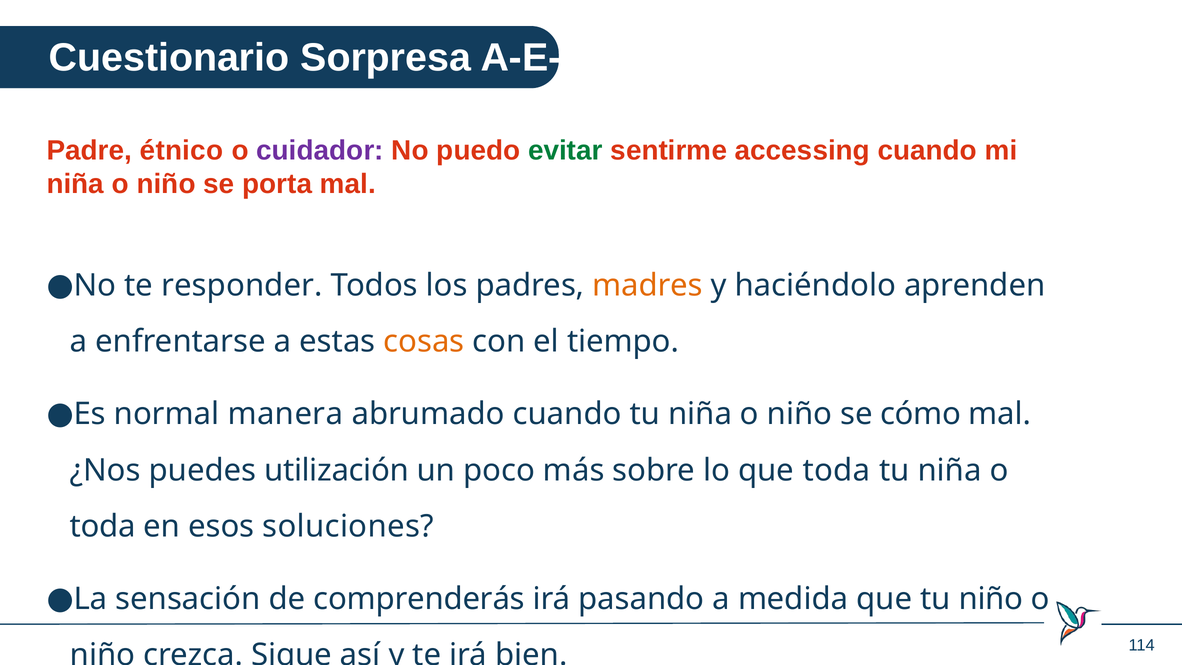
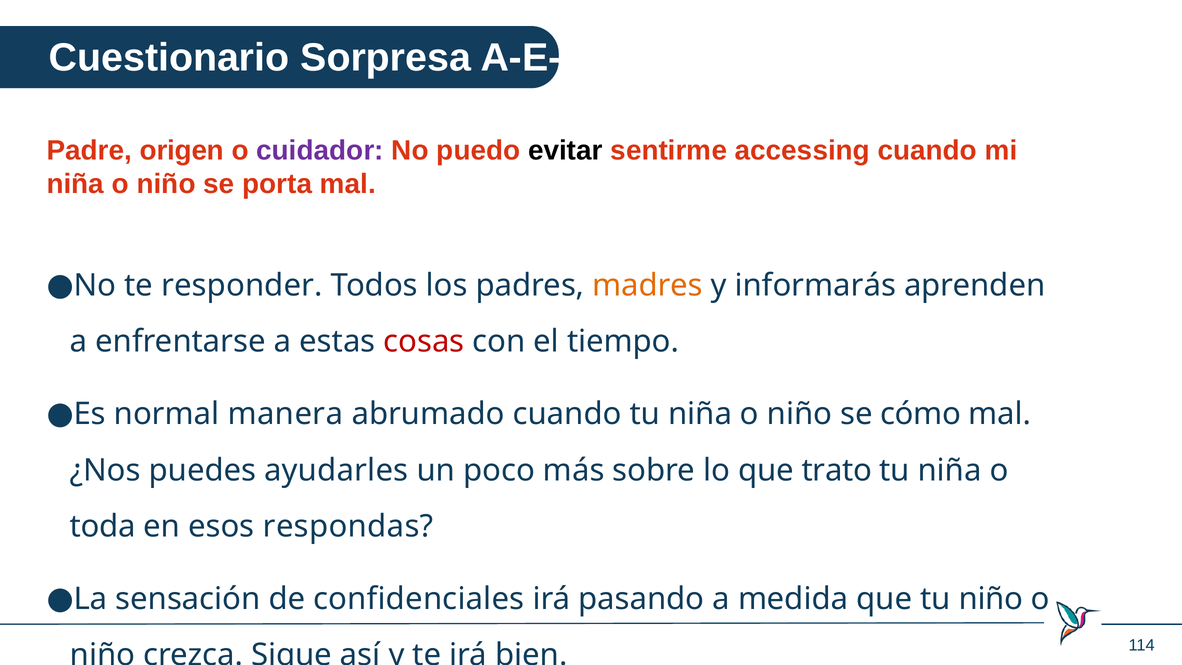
étnico: étnico -> origen (182, 150)
evitar colour: green -> black (565, 150)
haciéndolo: haciéndolo -> informarás (815, 285)
cosas colour: orange -> red (424, 342)
utilización: utilización -> ayudarles (336, 470)
que toda: toda -> trato (837, 470)
soluciones: soluciones -> respondas (348, 526)
comprenderás: comprenderás -> confidenciales (419, 599)
